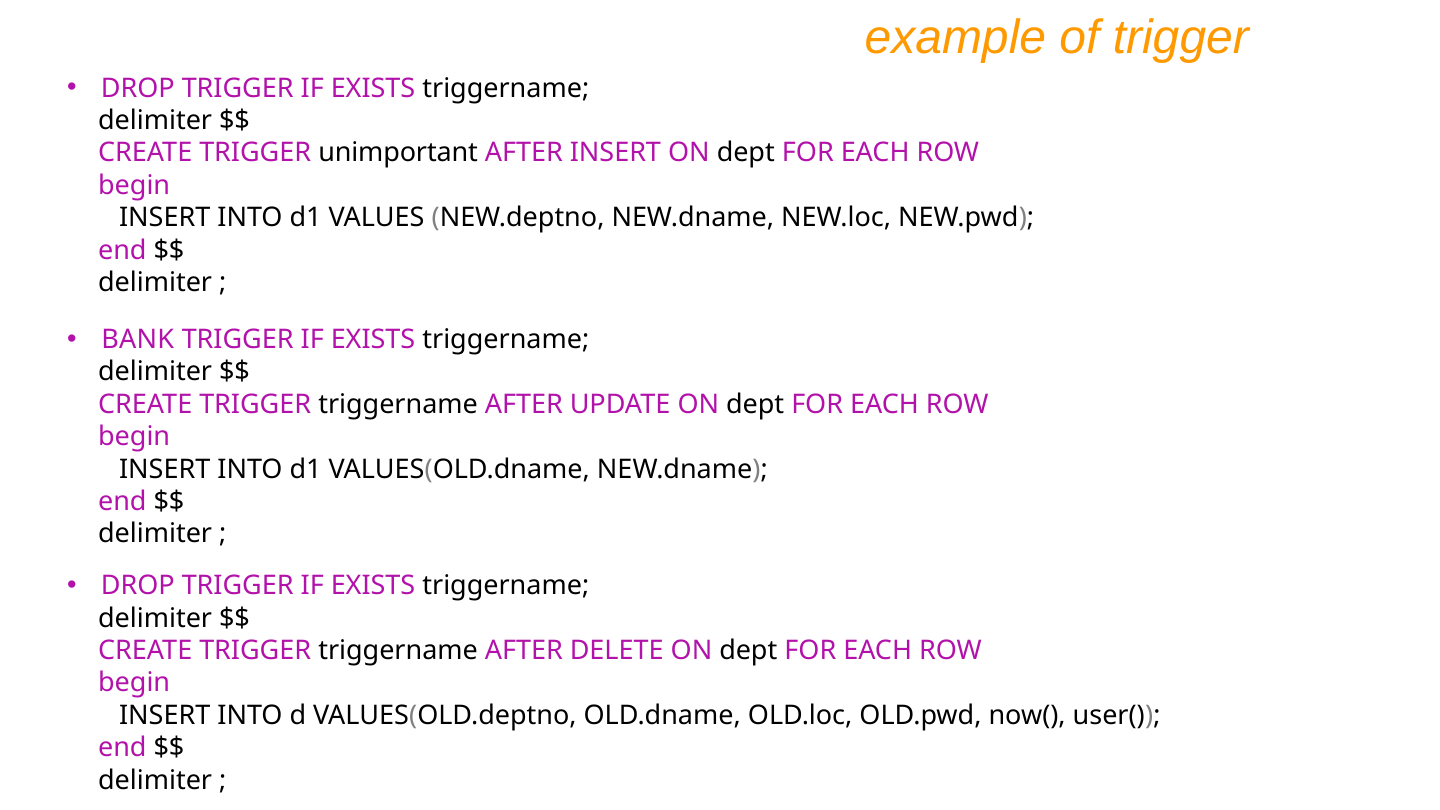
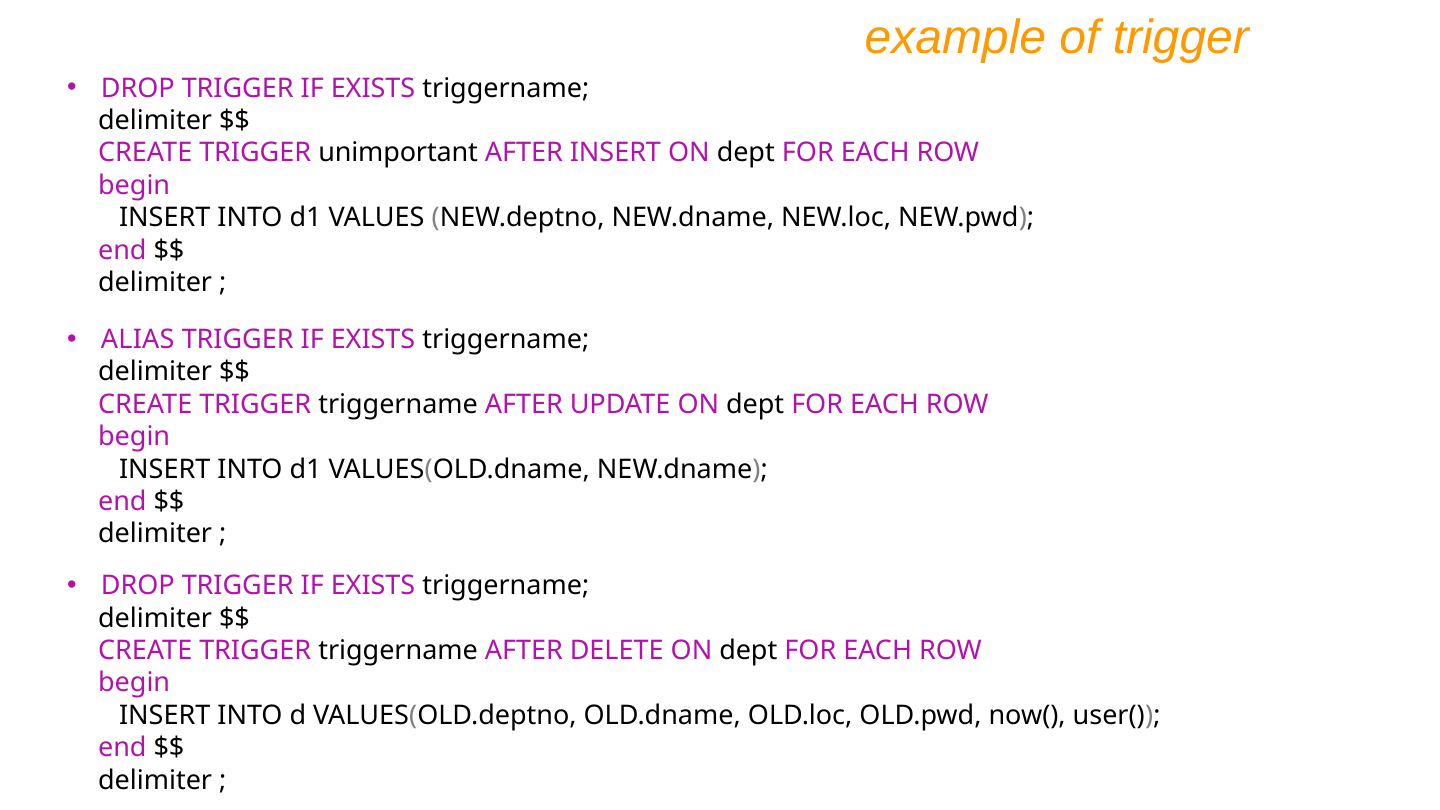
BANK: BANK -> ALIAS (138, 340)
